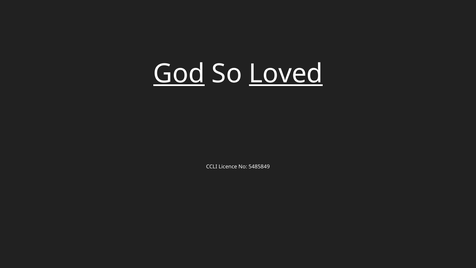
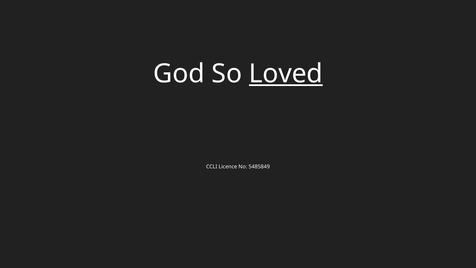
God underline: present -> none (179, 74)
